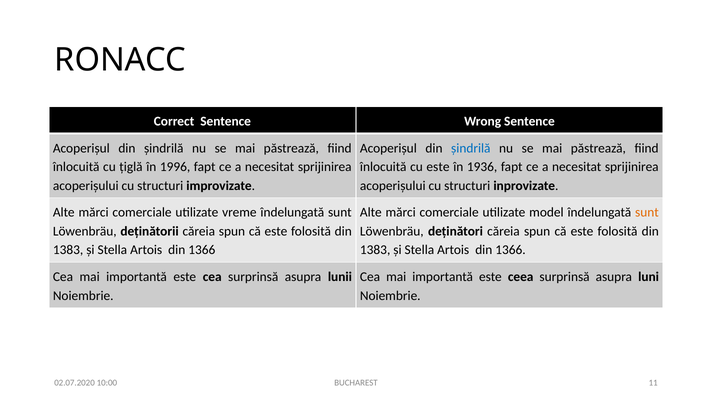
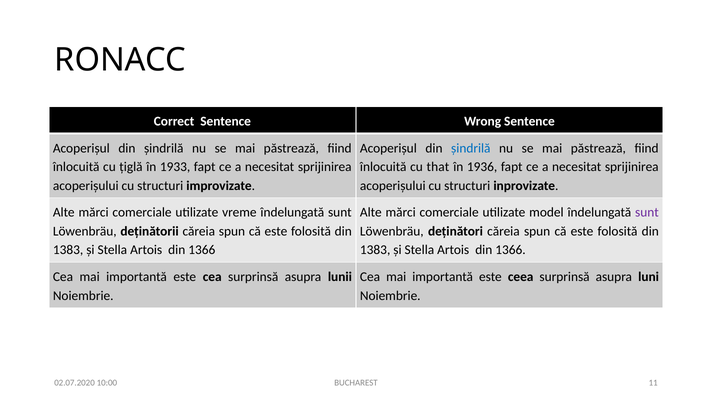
1996: 1996 -> 1933 (175, 167)
cu este: este -> that (438, 167)
sunt colour: orange -> purple (647, 212)
